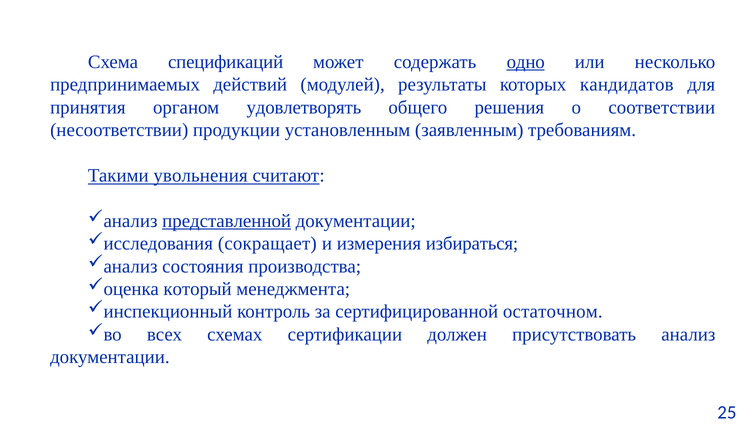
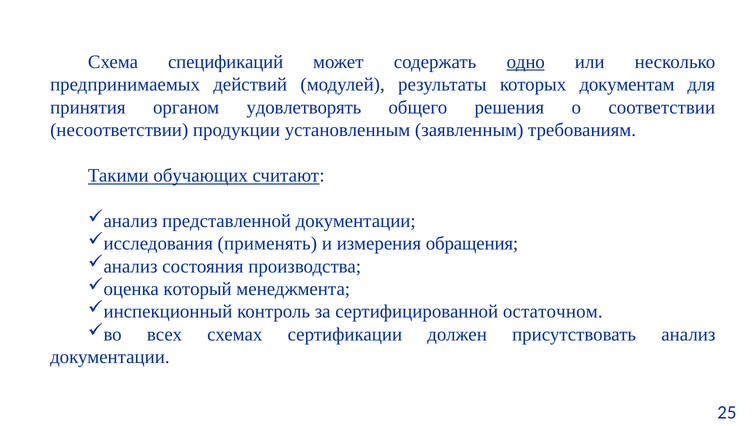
кандидатов: кандидатов -> документам (627, 84)
увольнения: увольнения -> обучающих (201, 175)
представленной underline: present -> none (227, 220)
сокращает: сокращает -> применять (267, 243)
избираться: избираться -> обращения (472, 243)
